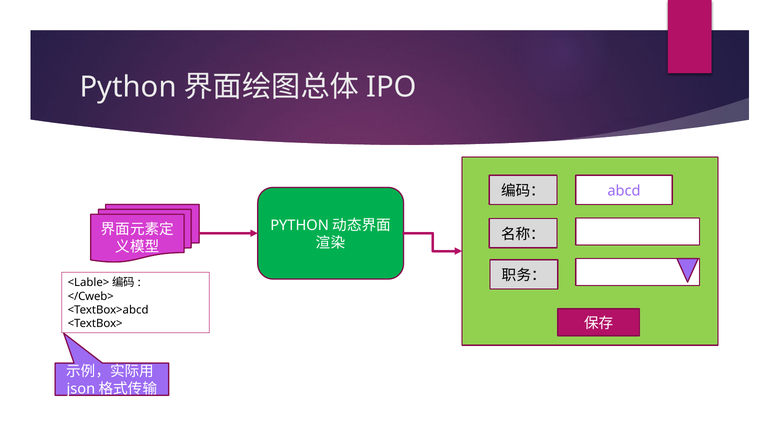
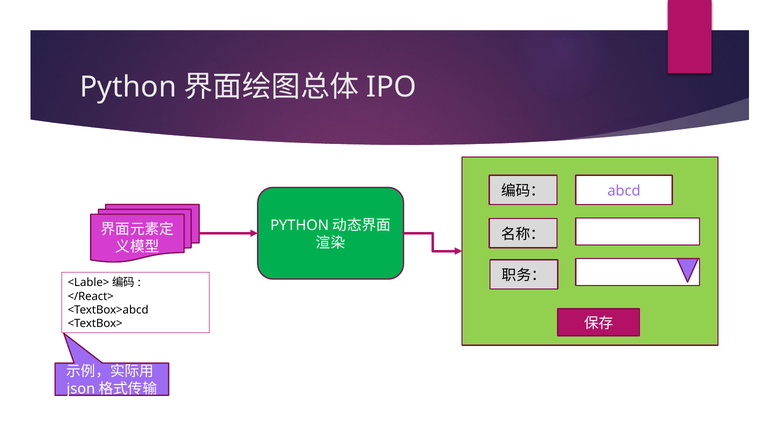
</Cweb>: </Cweb> -> </React> (91, 296)
